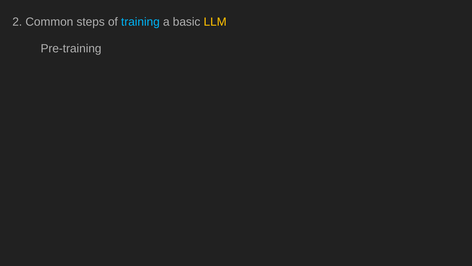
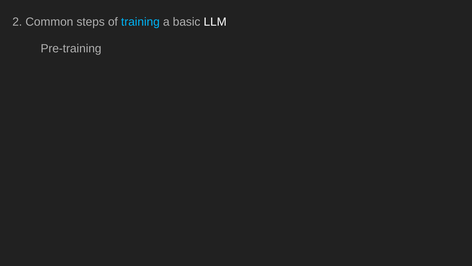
LLM colour: yellow -> white (215, 22)
